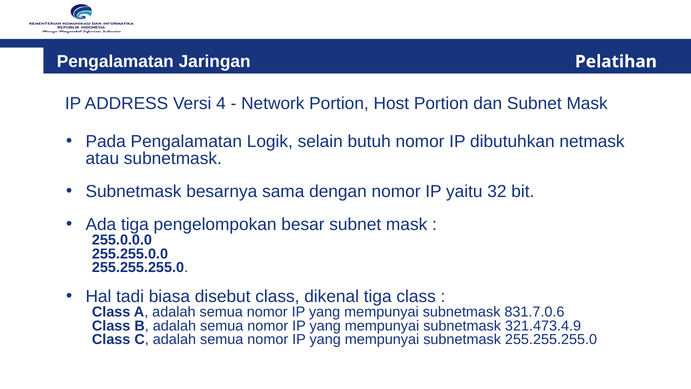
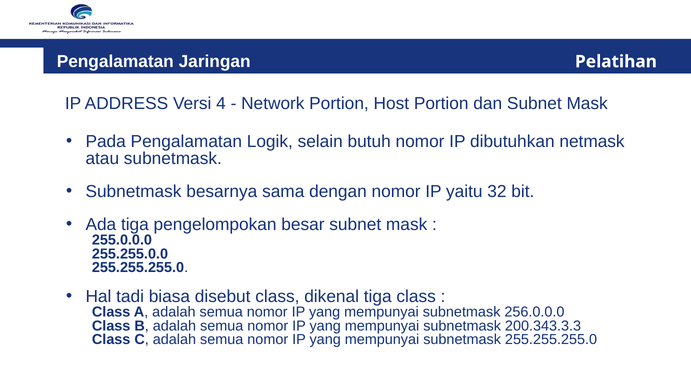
831.7.0.6: 831.7.0.6 -> 256.0.0.0 (534, 312)
321.473.4.9: 321.473.4.9 -> 200.343.3.3 (543, 326)
